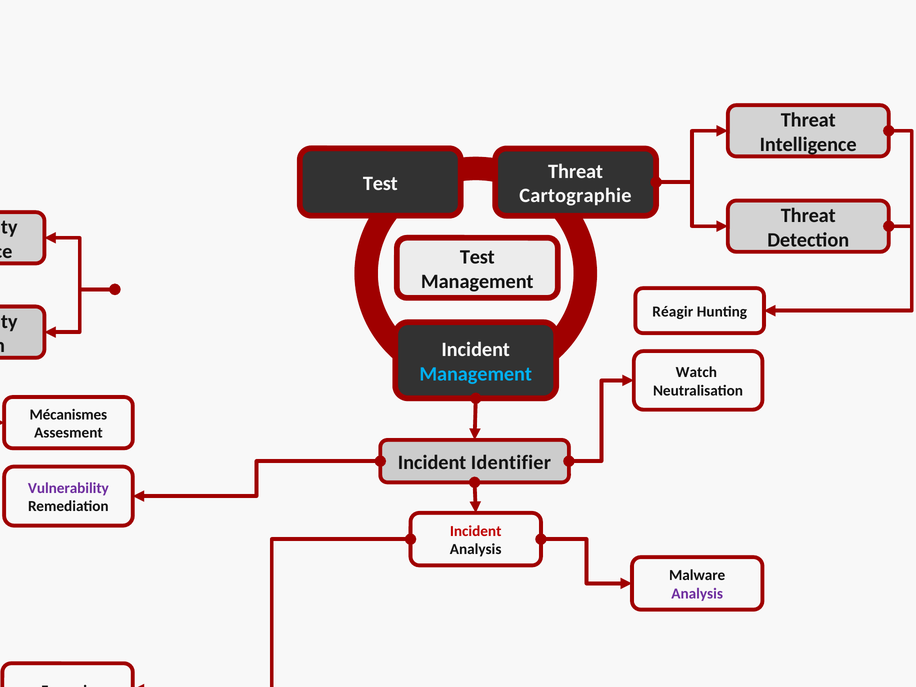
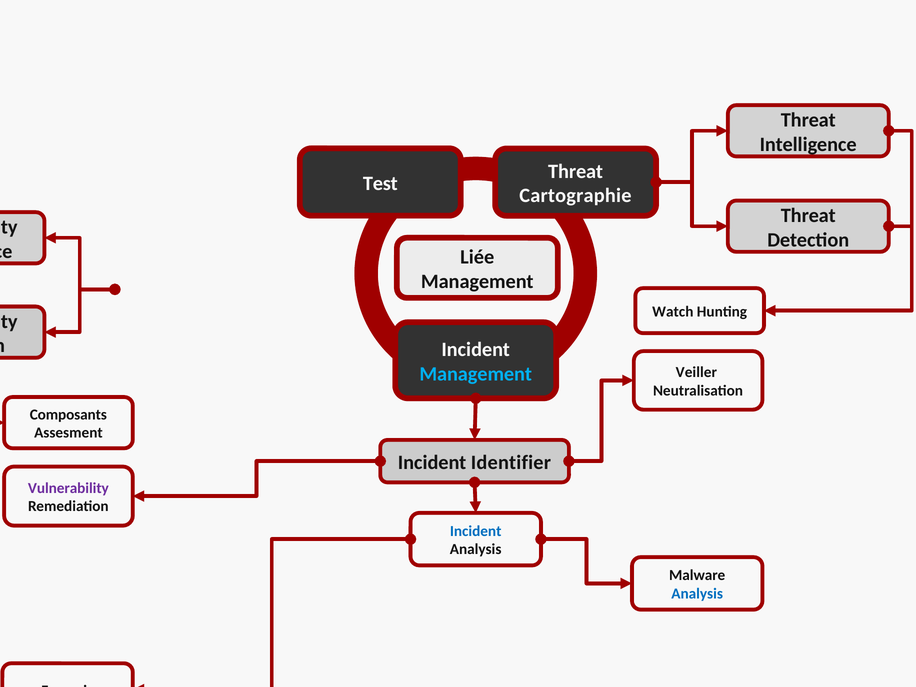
Test: Test -> Liée (477, 257)
Réagir: Réagir -> Watch (673, 312)
Watch: Watch -> Veiller (696, 372)
Mécanismes: Mécanismes -> Composants (68, 415)
Incident colour: red -> blue (476, 531)
Analysis colour: purple -> blue (697, 594)
